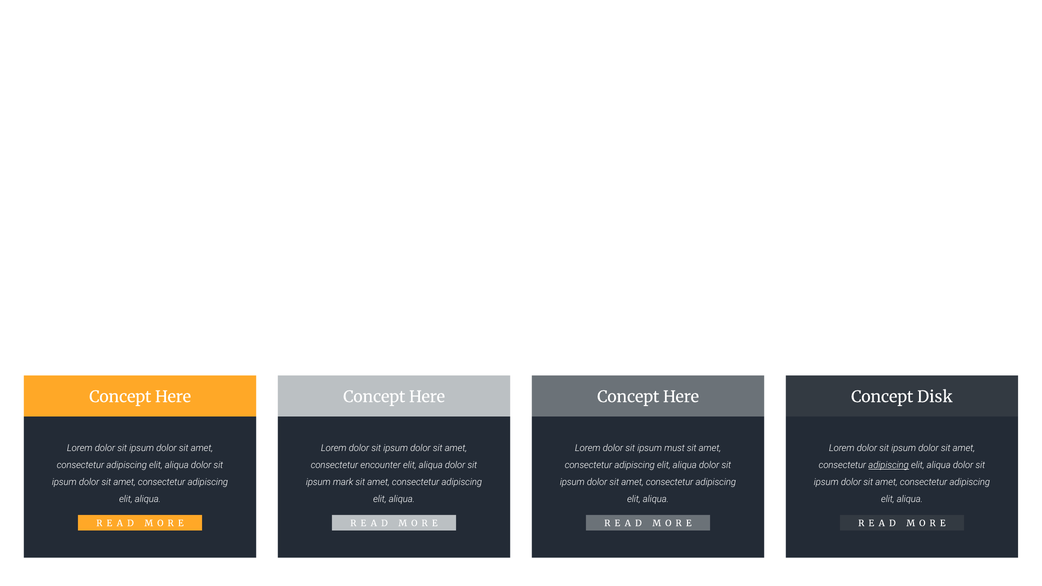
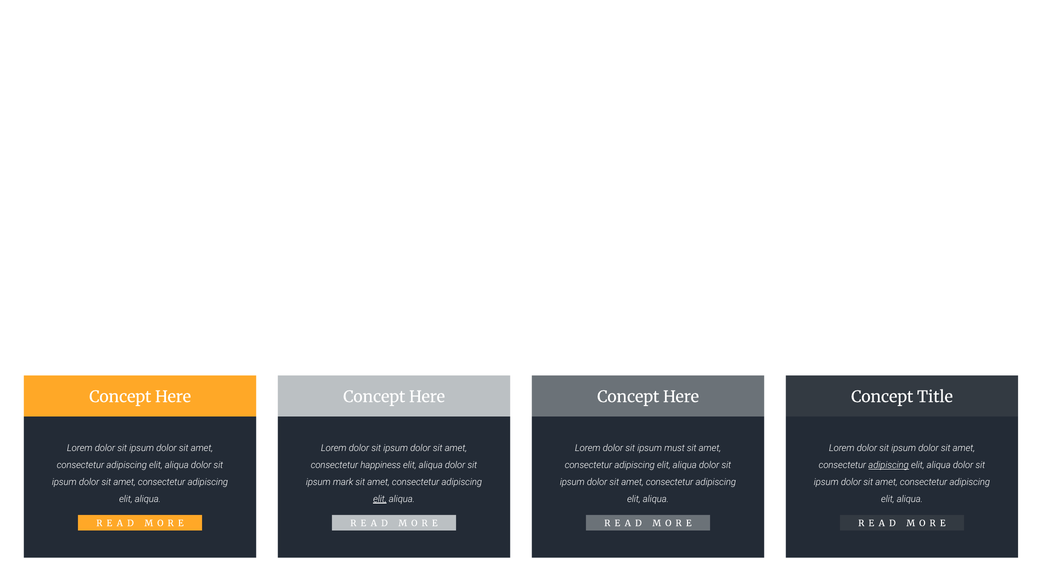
Disk: Disk -> Title (935, 397)
encounter: encounter -> happiness (381, 465)
elit underline: none -> present (380, 499)
